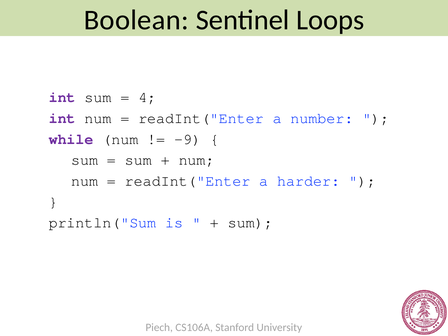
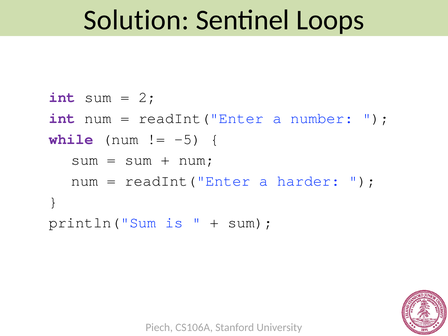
Boolean: Boolean -> Solution (136, 20)
4: 4 -> 2 (147, 97)
-9: -9 -> -5 (188, 139)
